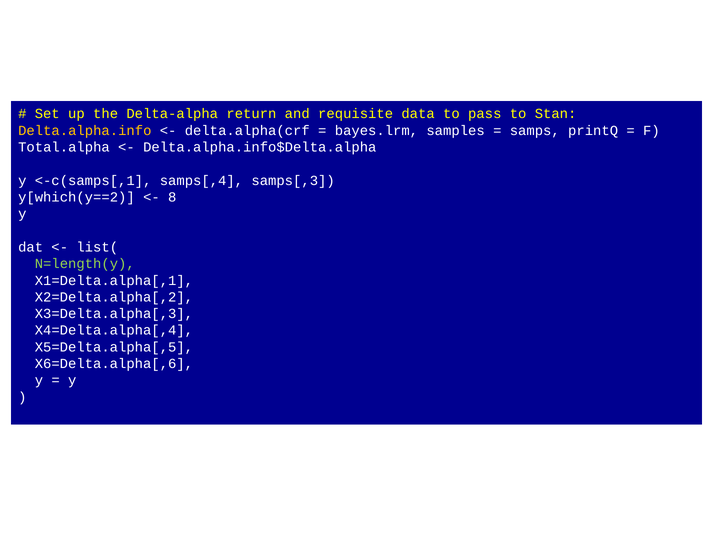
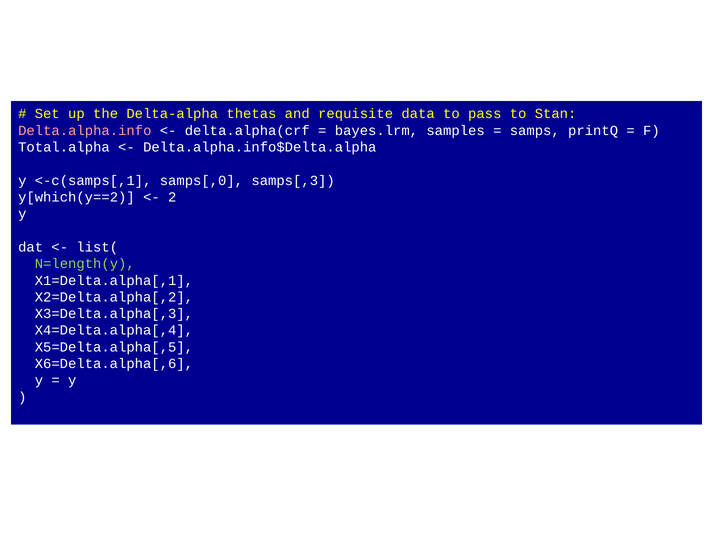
return: return -> thetas (251, 114)
Delta.alpha.info colour: yellow -> pink (85, 131)
samps[,4: samps[,4 -> samps[,0 (201, 180)
8: 8 -> 2 (172, 197)
